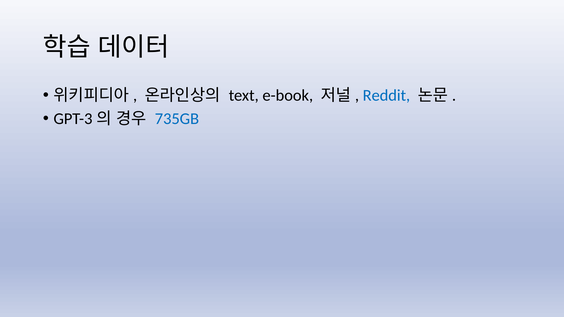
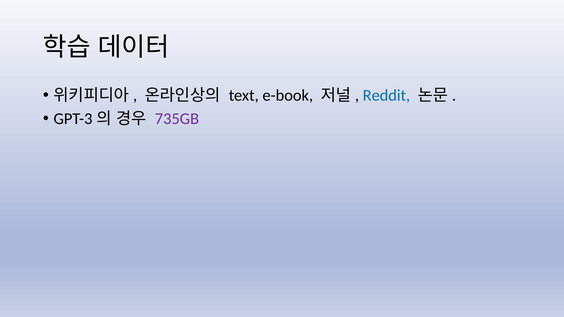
735GB colour: blue -> purple (177, 119)
